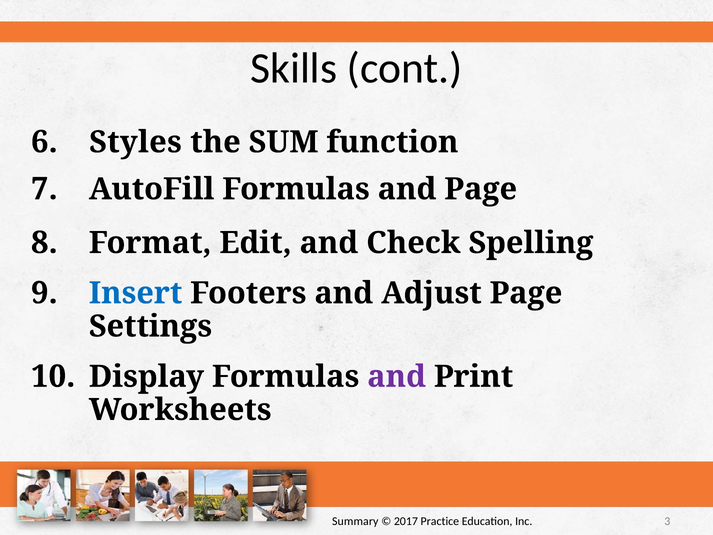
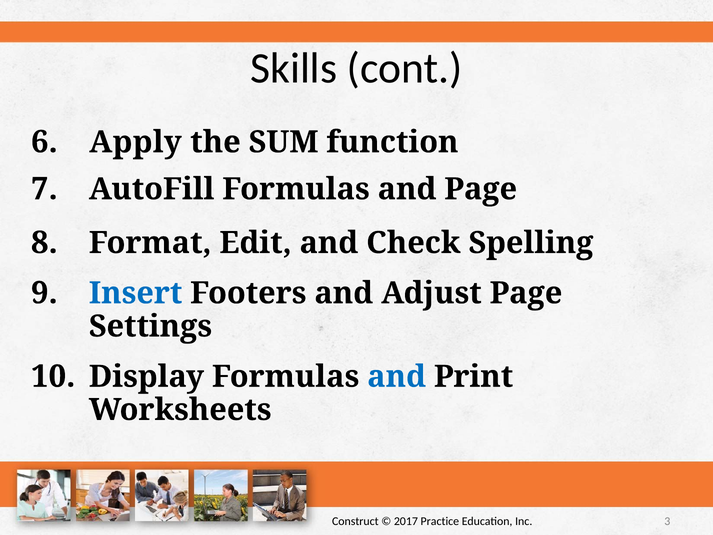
Styles: Styles -> Apply (135, 142)
and colour: purple -> blue (397, 376)
Summary: Summary -> Construct (355, 521)
